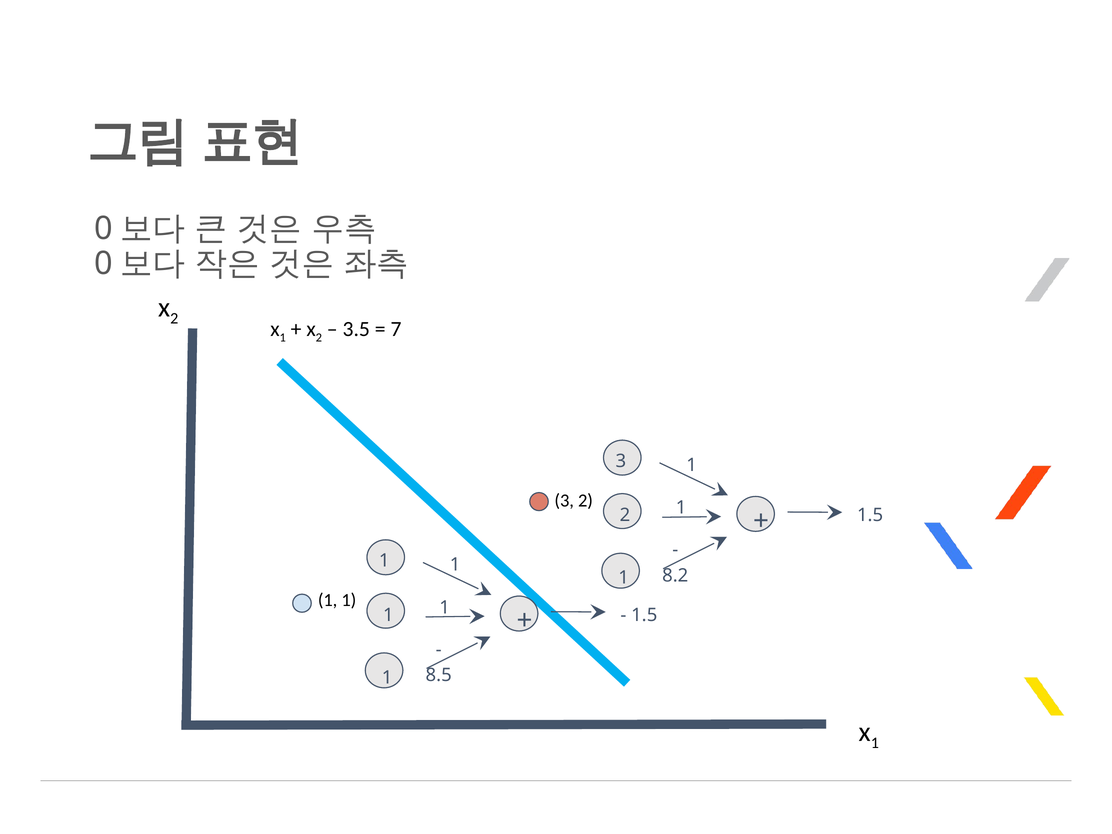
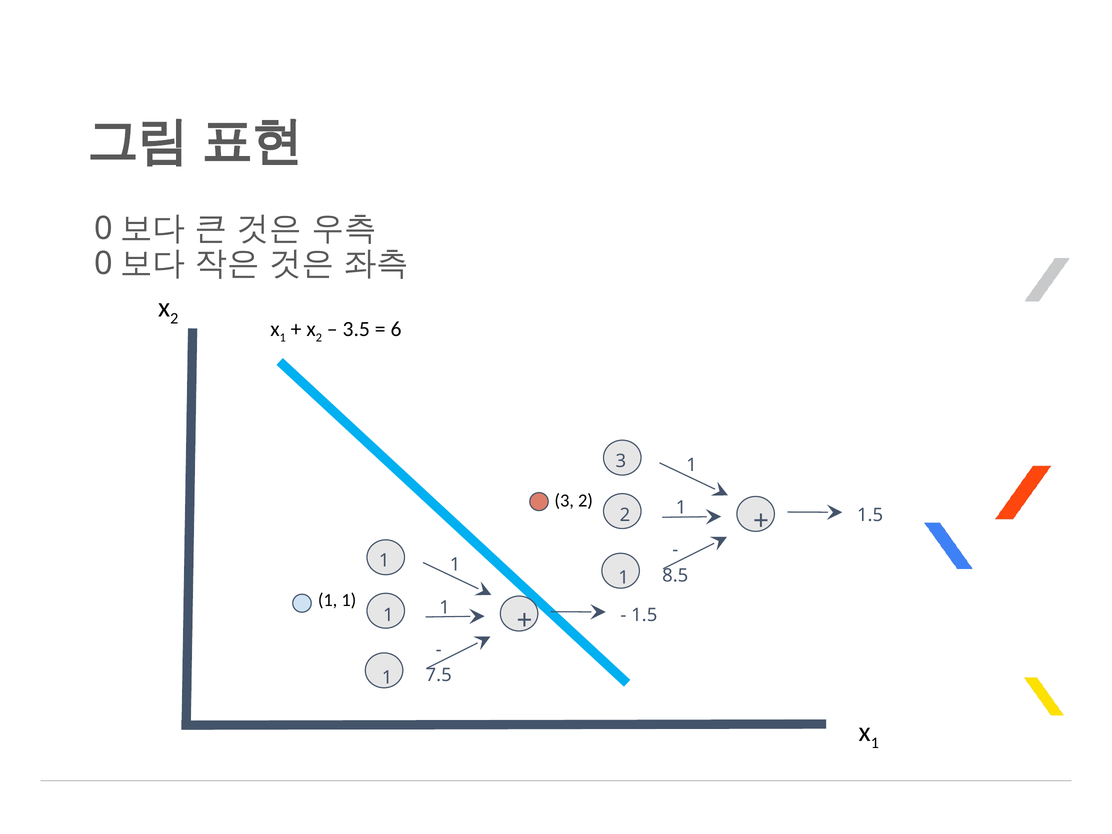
7: 7 -> 6 (396, 329)
8.2: 8.2 -> 8.5 (675, 575)
8.5: 8.5 -> 7.5 (439, 675)
